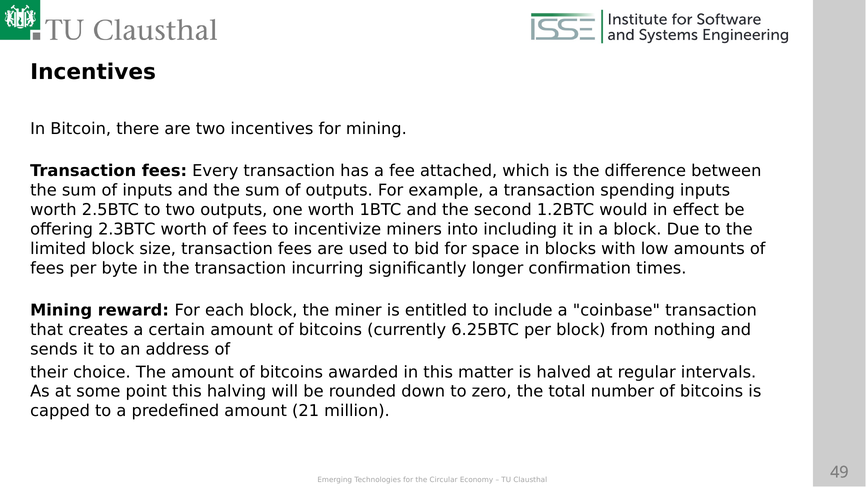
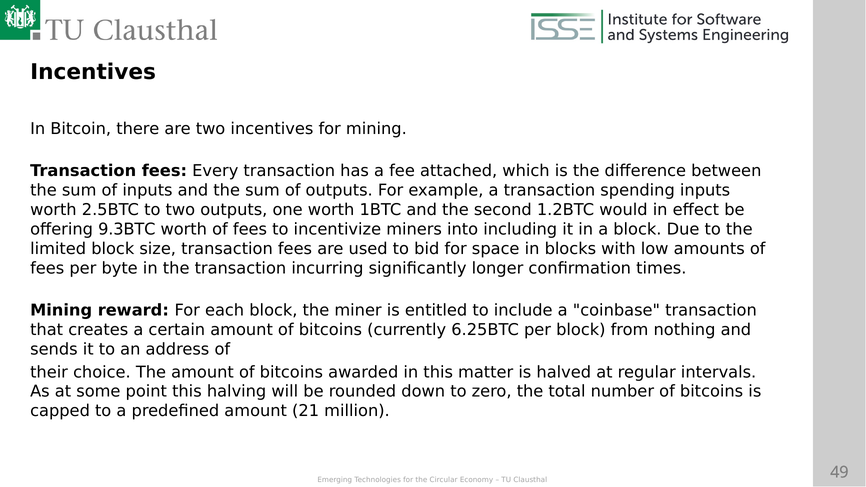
2.3BTC: 2.3BTC -> 9.3BTC (127, 229)
